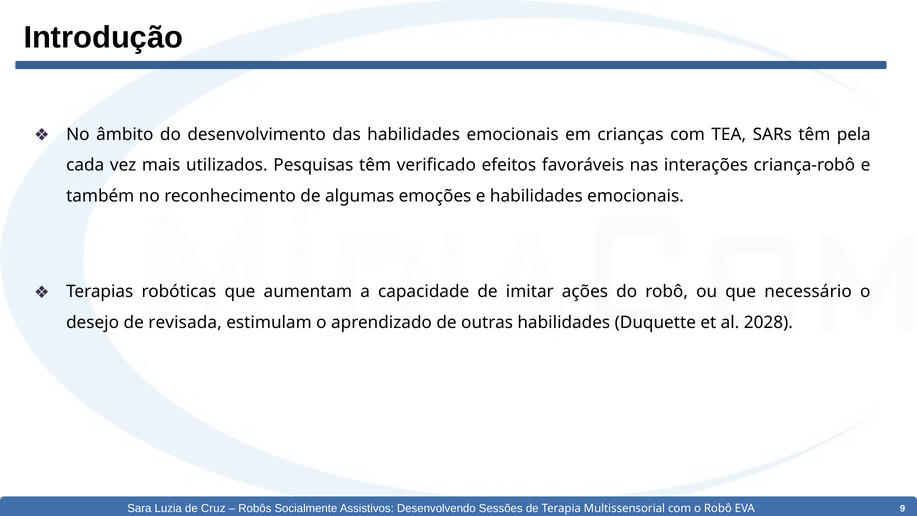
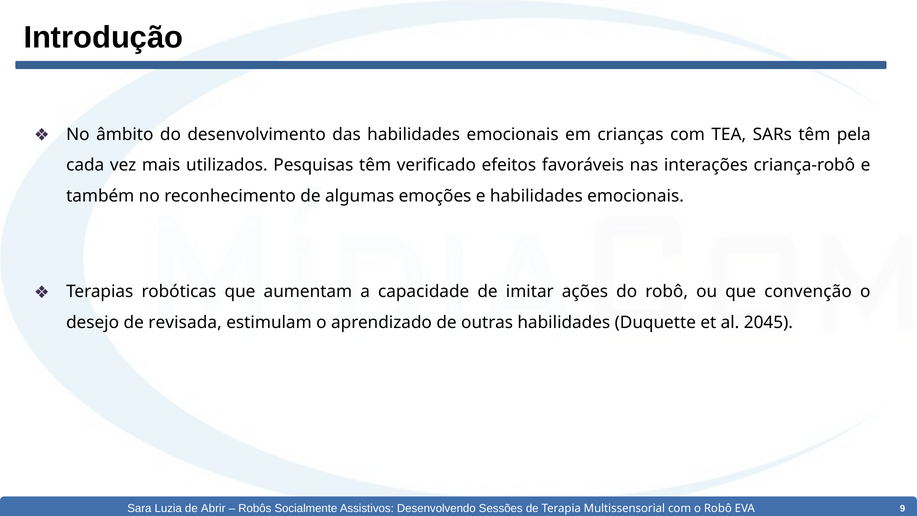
necessário: necessário -> convenção (808, 292)
2028: 2028 -> 2045 (768, 322)
Cruz: Cruz -> Abrir (213, 508)
